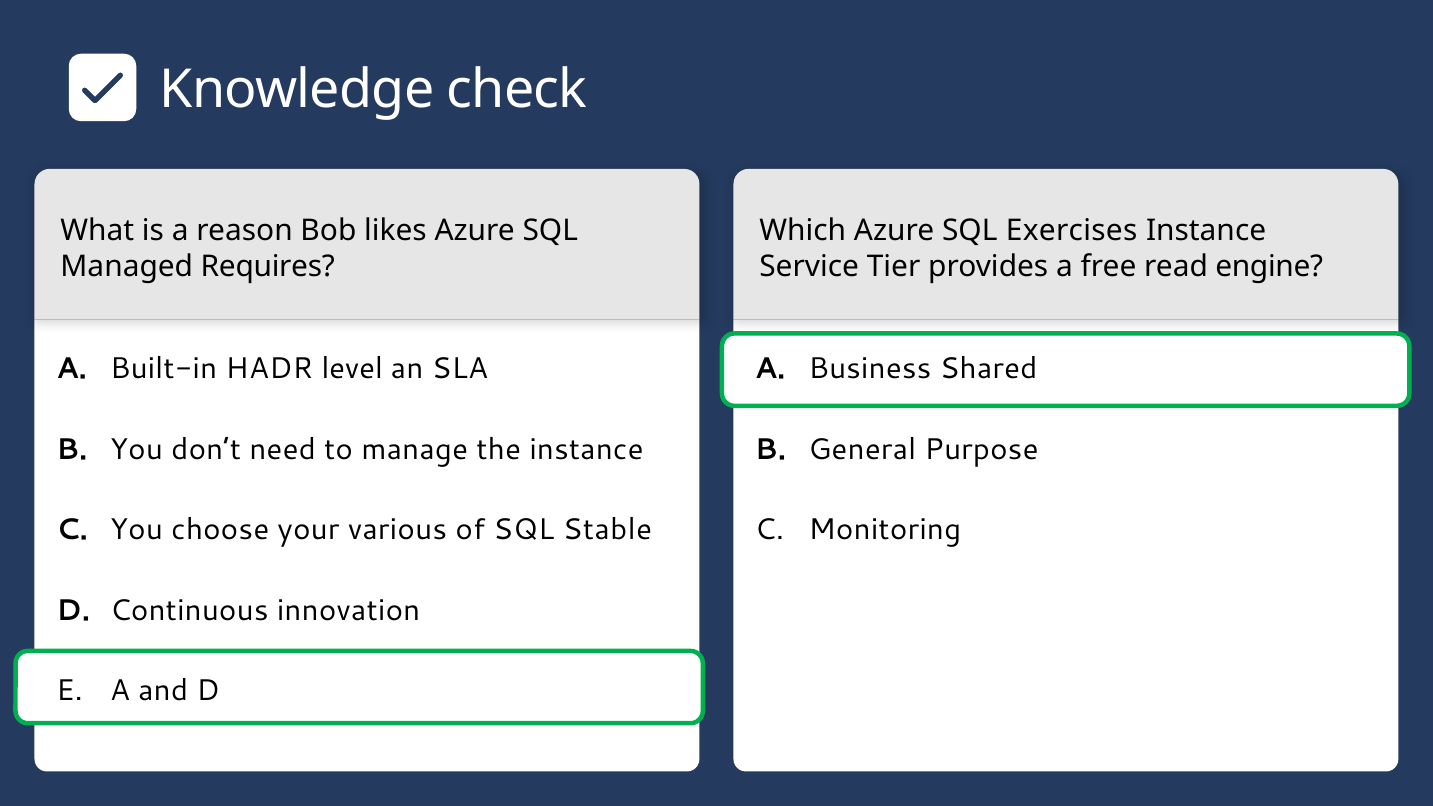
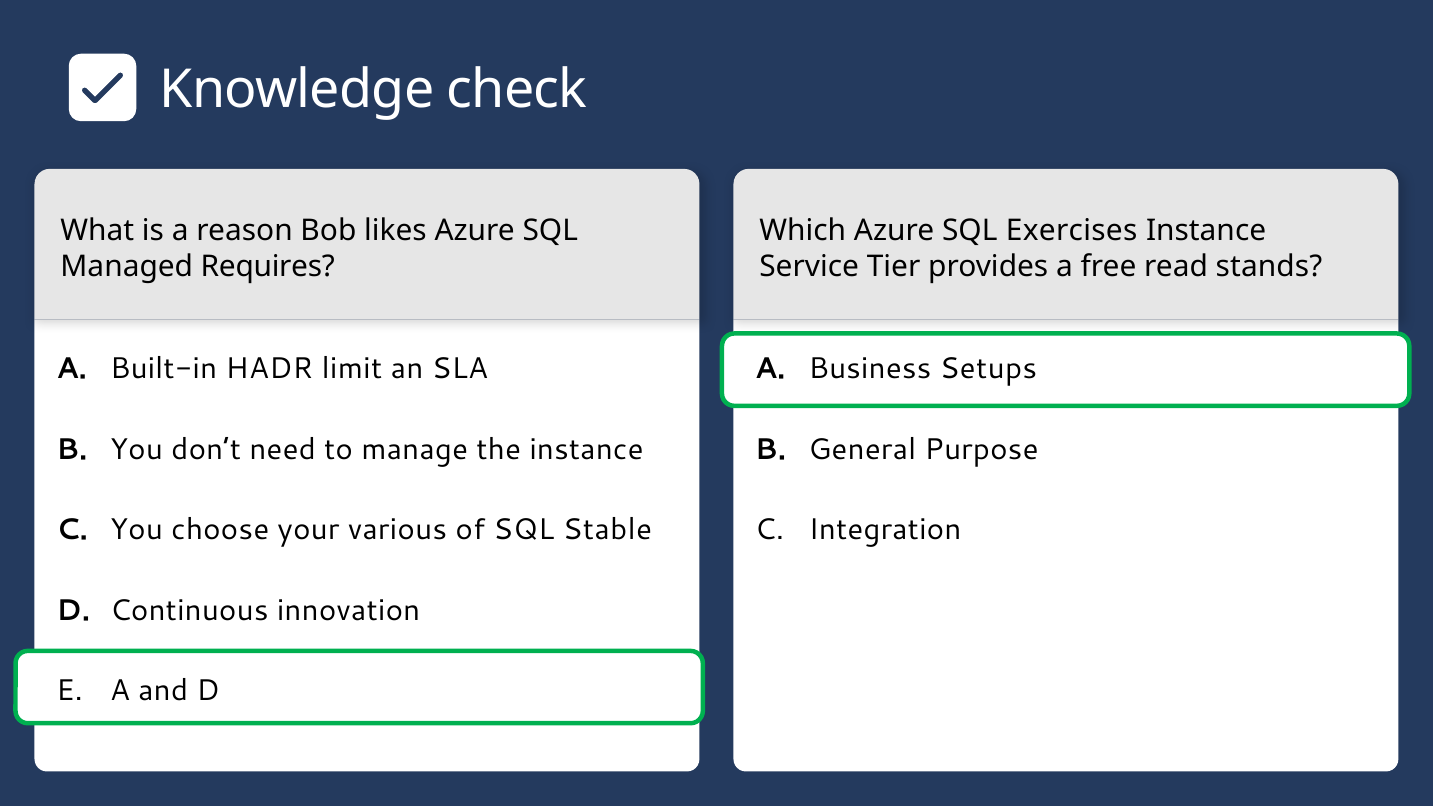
engine: engine -> stands (1269, 267)
level: level -> limit (352, 369)
Shared: Shared -> Setups (988, 369)
Monitoring: Monitoring -> Integration (885, 530)
